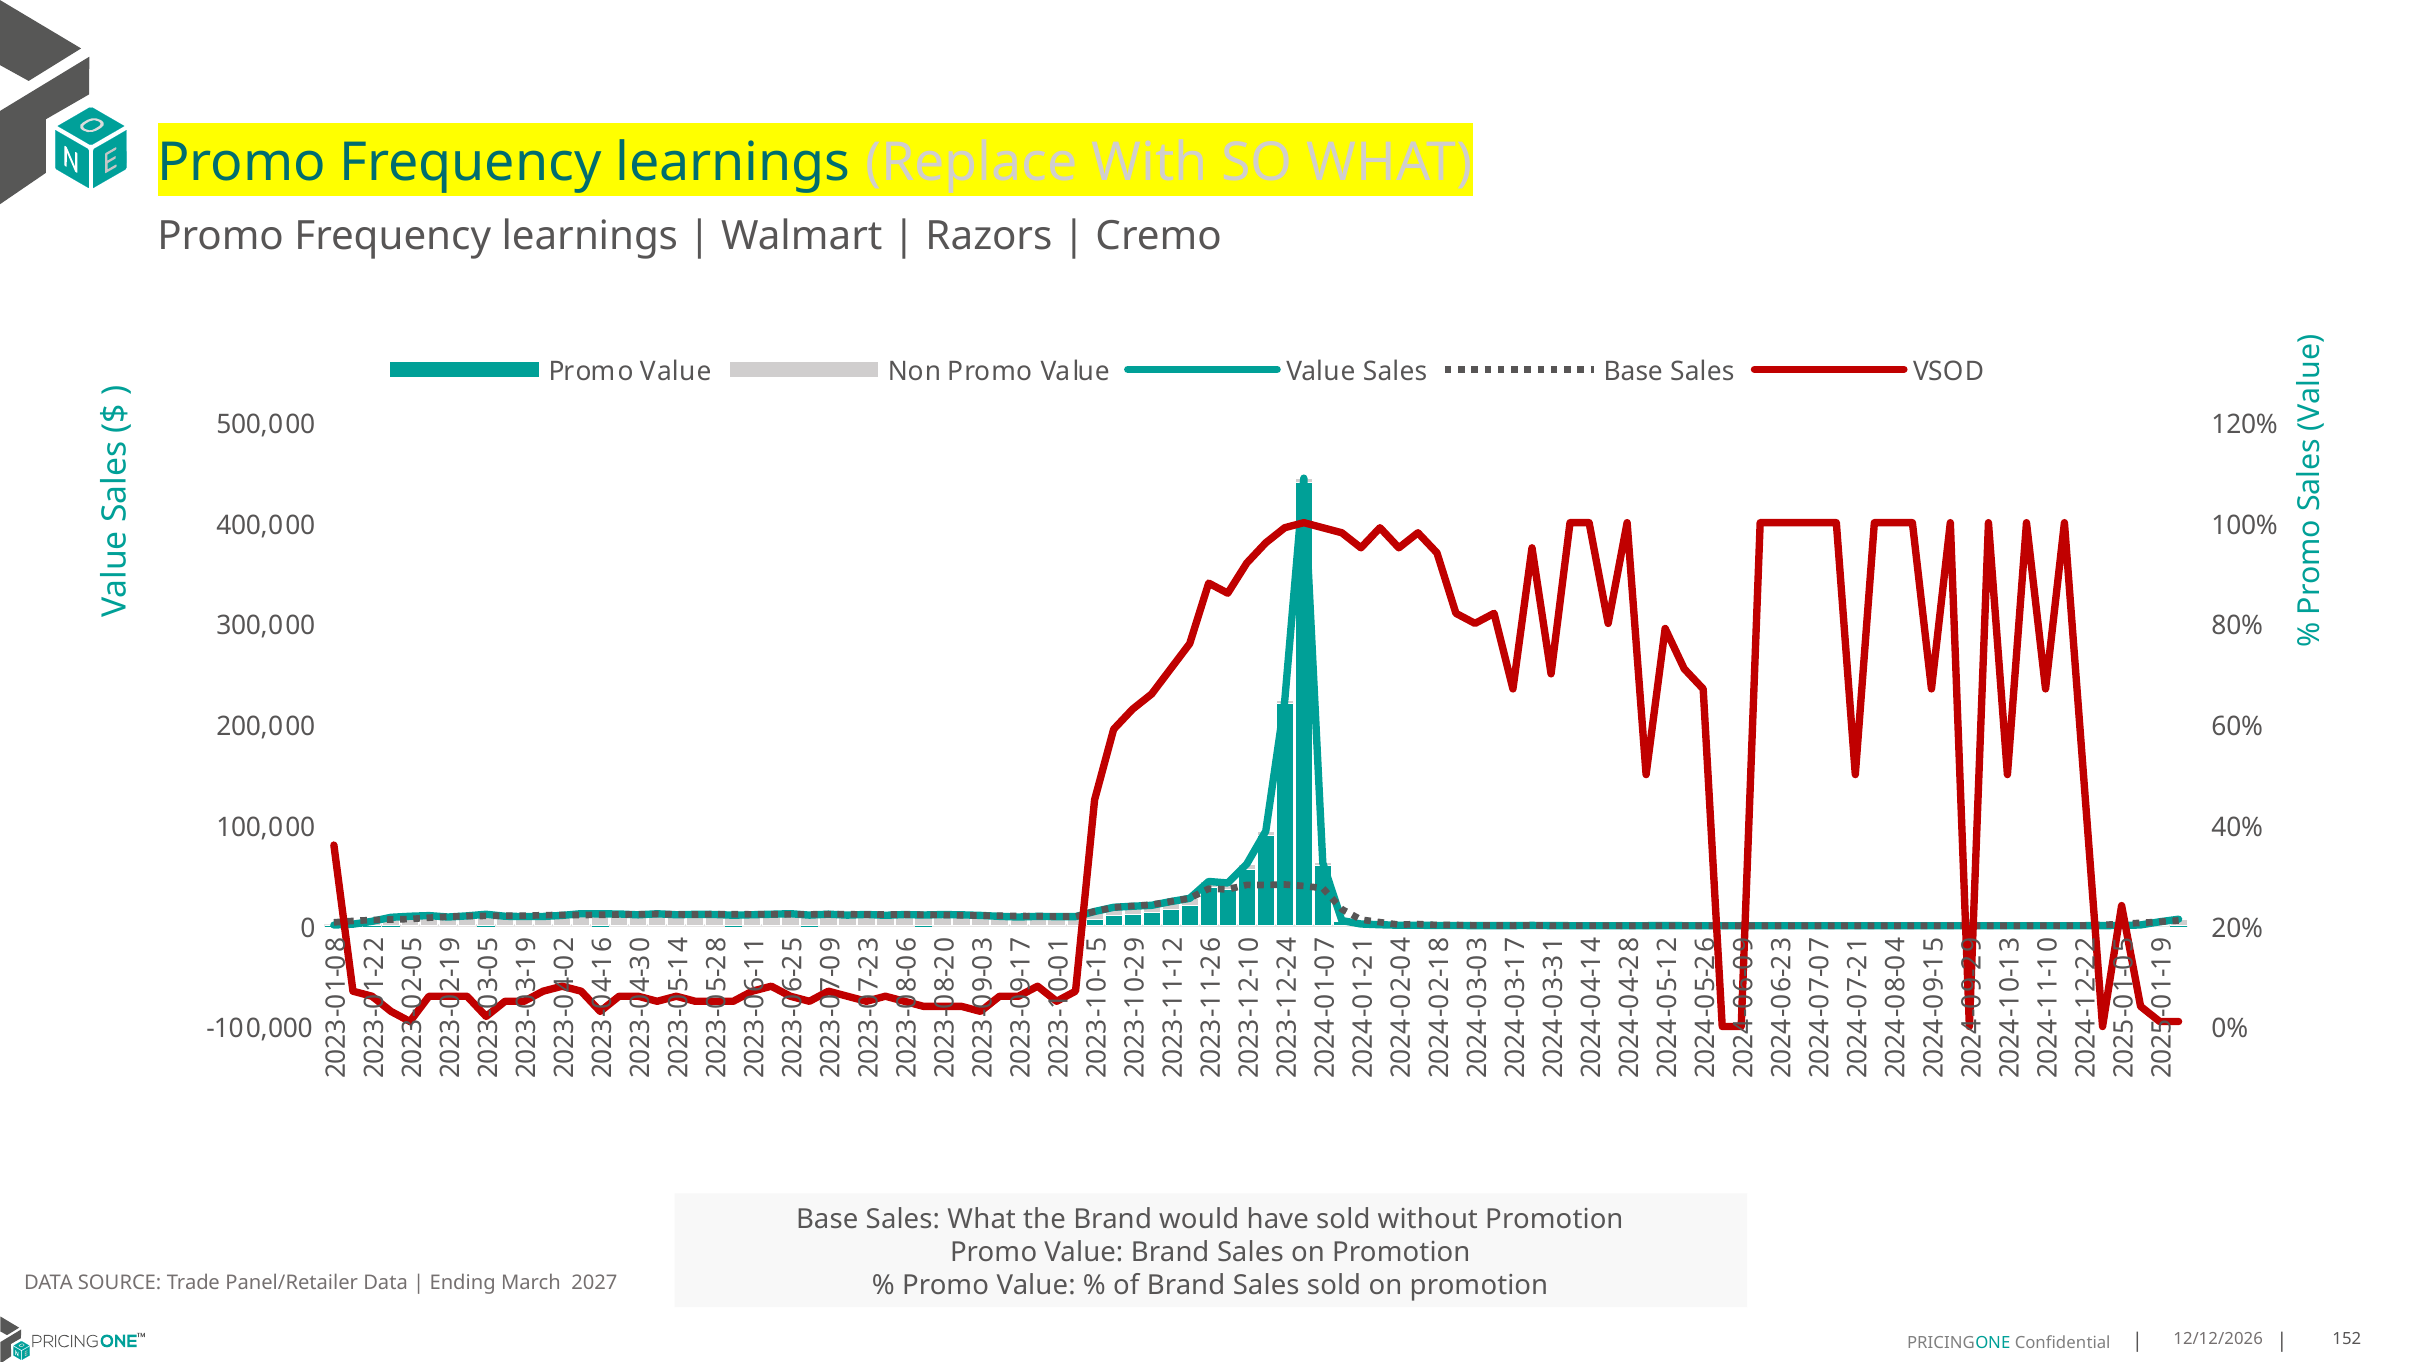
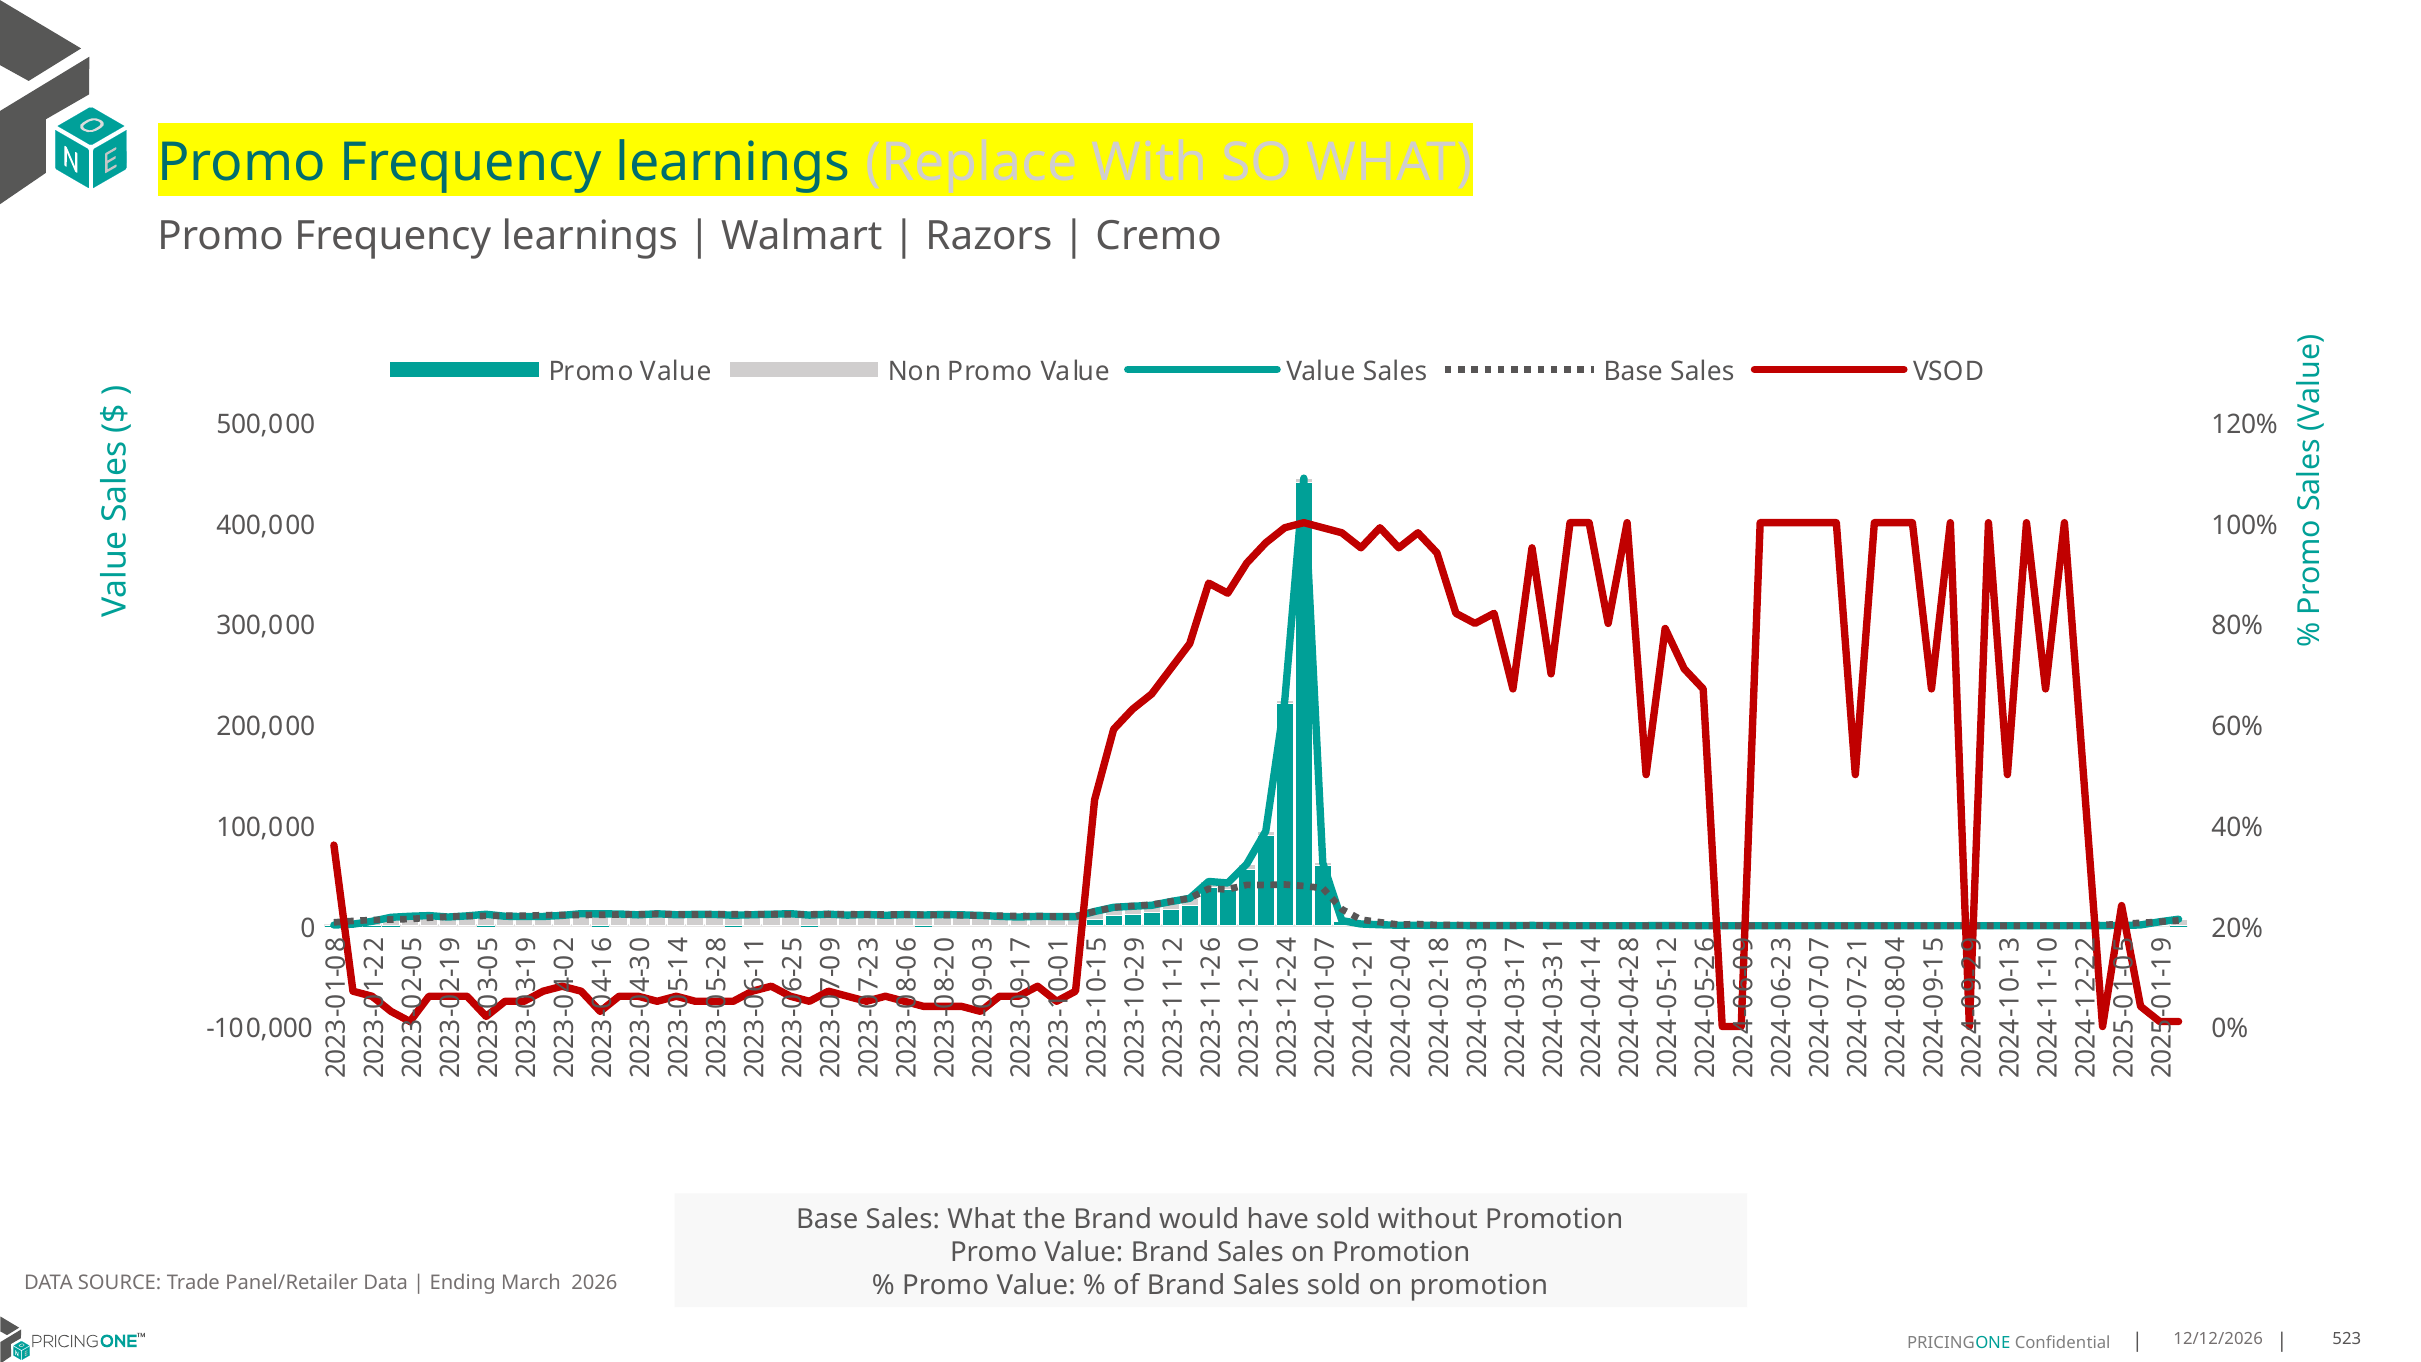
2027: 2027 -> 2026 (594, 1283)
152: 152 -> 523 (2347, 1339)
